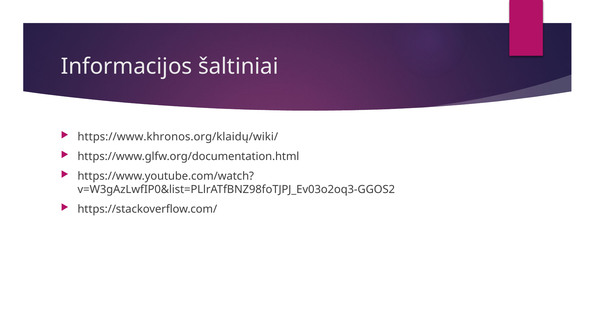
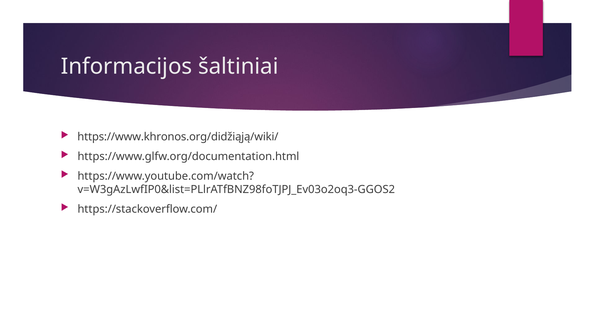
https://www.khronos.org/klaidų/wiki/: https://www.khronos.org/klaidų/wiki/ -> https://www.khronos.org/didžiąją/wiki/ (178, 137)
